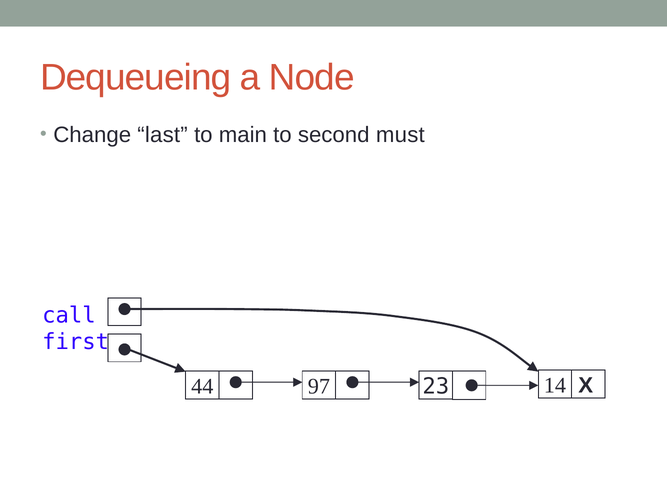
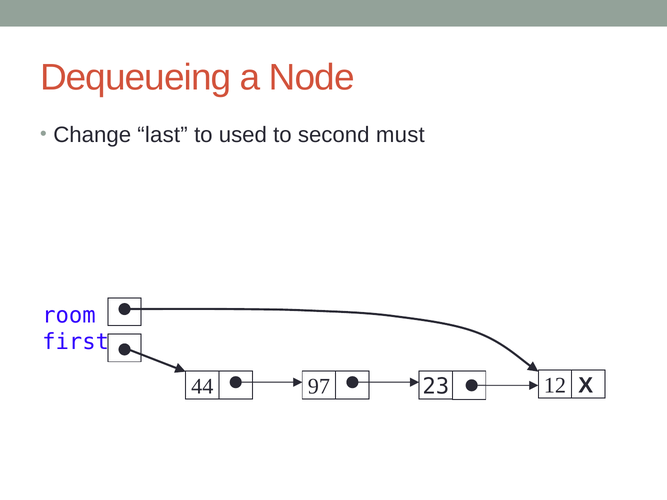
main: main -> used (243, 135)
call: call -> room (69, 316)
14: 14 -> 12 (555, 386)
